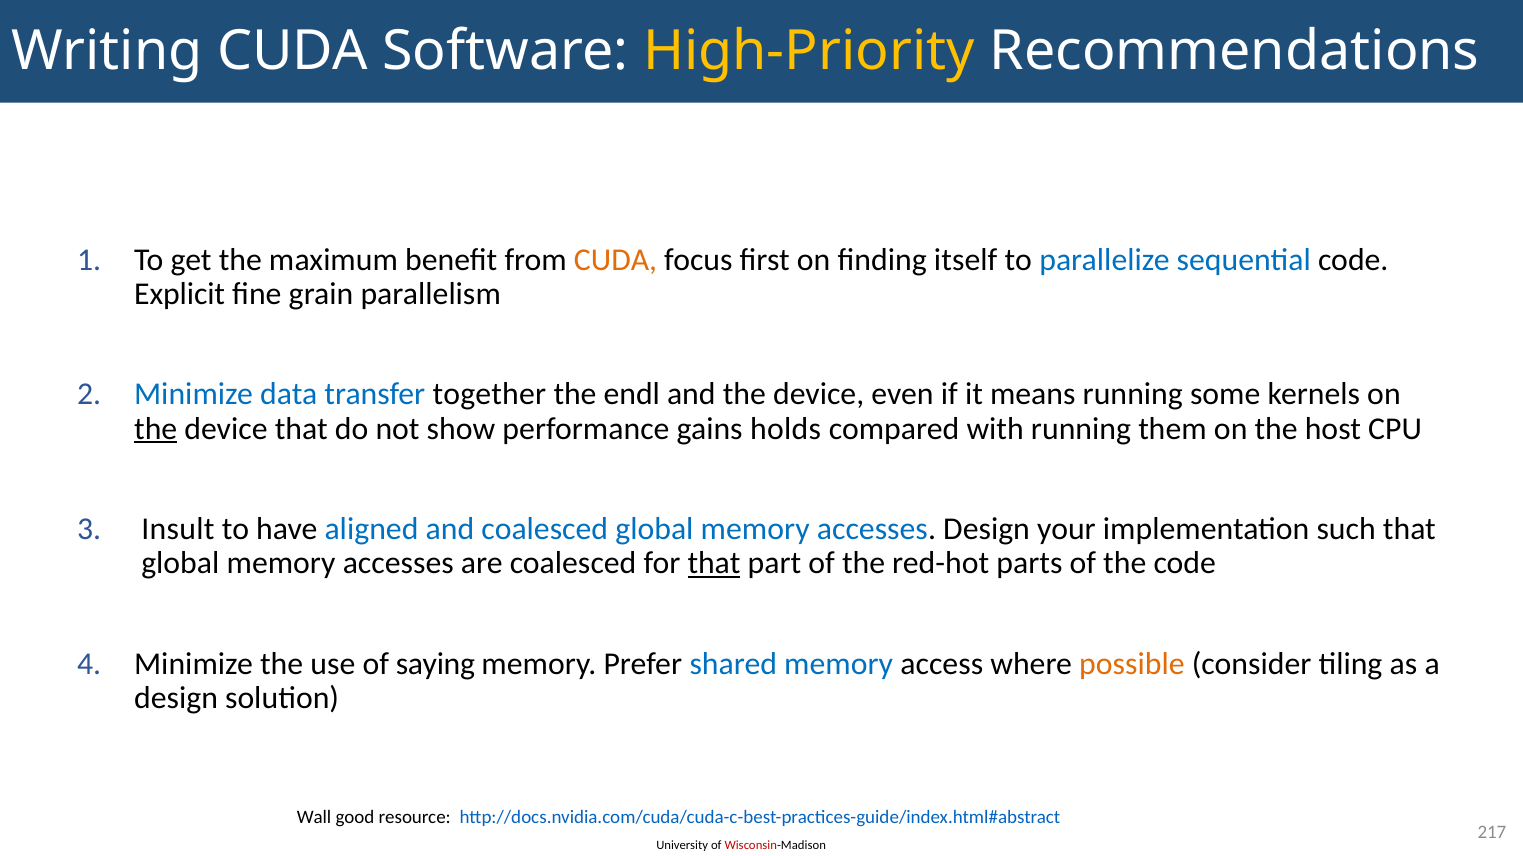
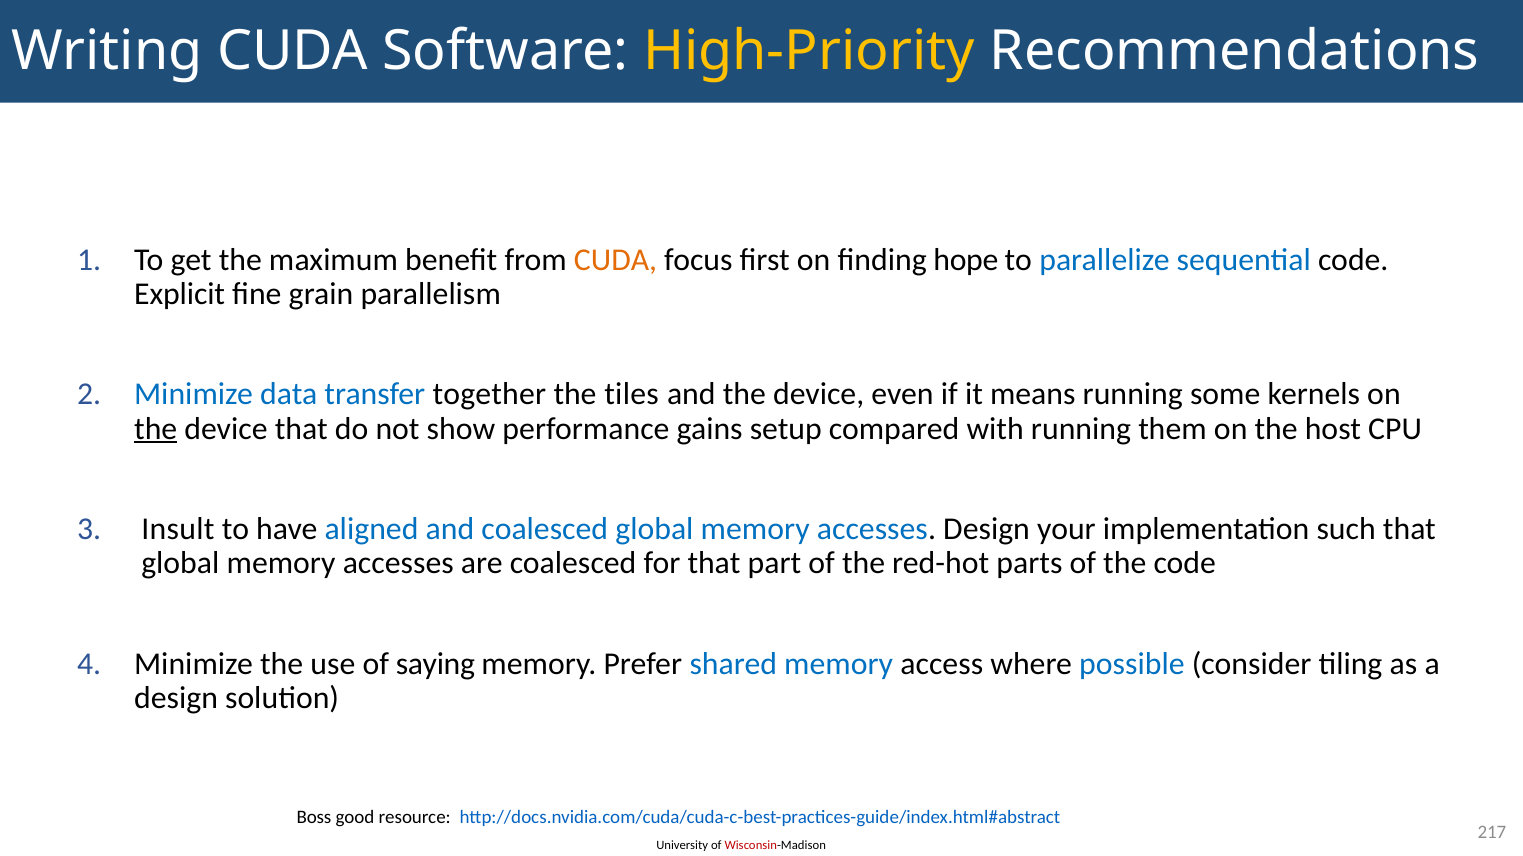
itself: itself -> hope (966, 260)
endl: endl -> tiles (632, 395)
holds: holds -> setup (786, 429)
that underline: present -> none (714, 564)
possible colour: orange -> blue (1132, 664)
Wall: Wall -> Boss (314, 818)
